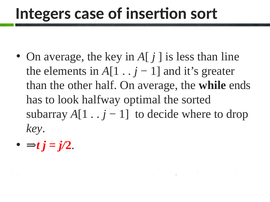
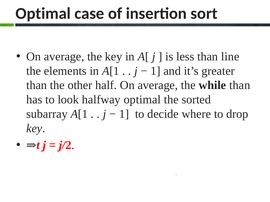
Integers: Integers -> Optimal (43, 14)
while ends: ends -> than (240, 85)
